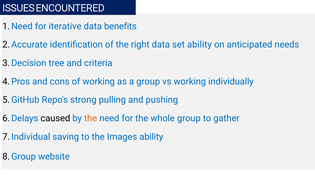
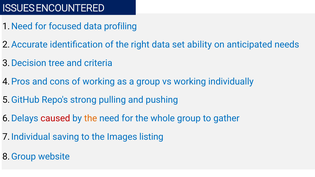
iterative: iterative -> focused (65, 26)
benefits: benefits -> profiling (120, 26)
caused colour: black -> red (55, 118)
Images ability: ability -> listing (151, 137)
